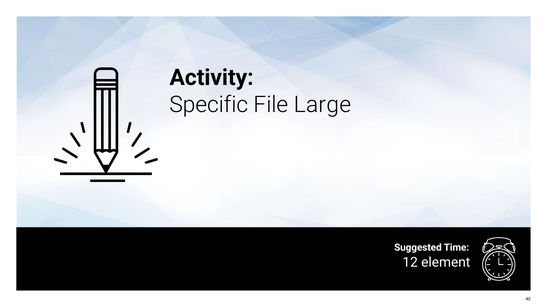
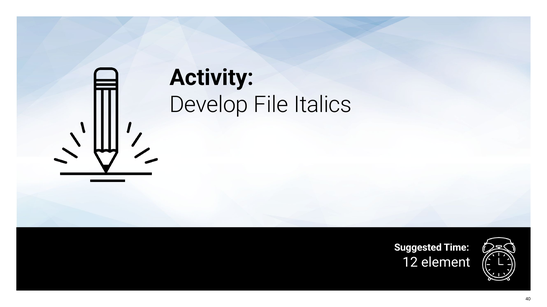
Specific: Specific -> Develop (209, 105)
Large: Large -> Italics (323, 105)
